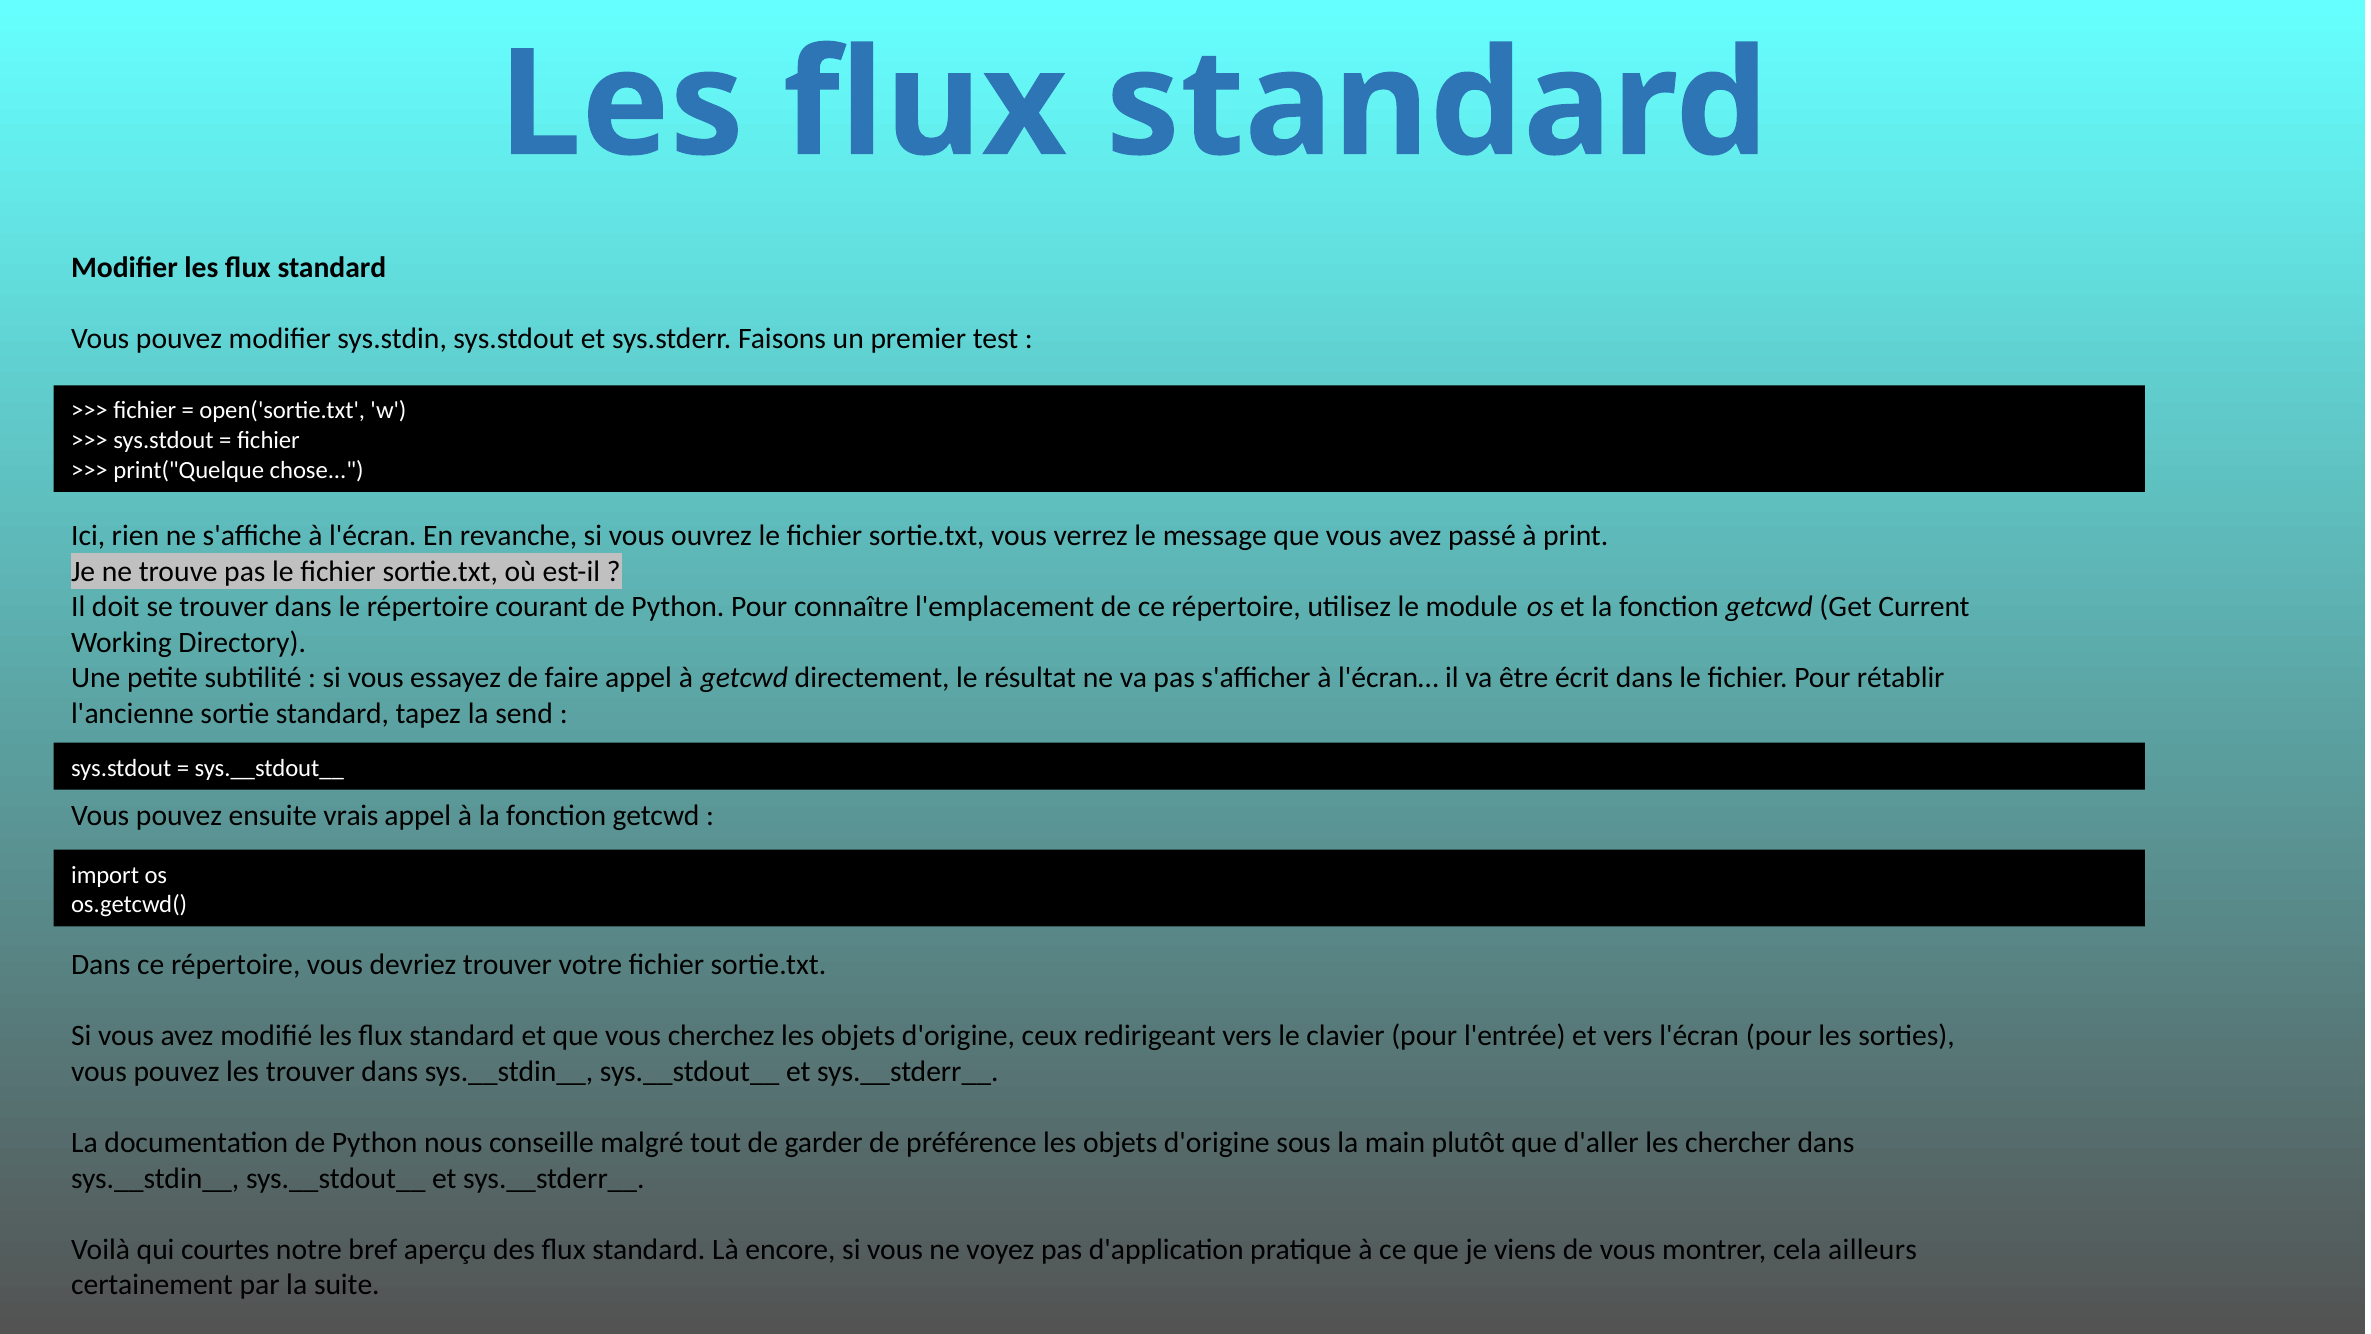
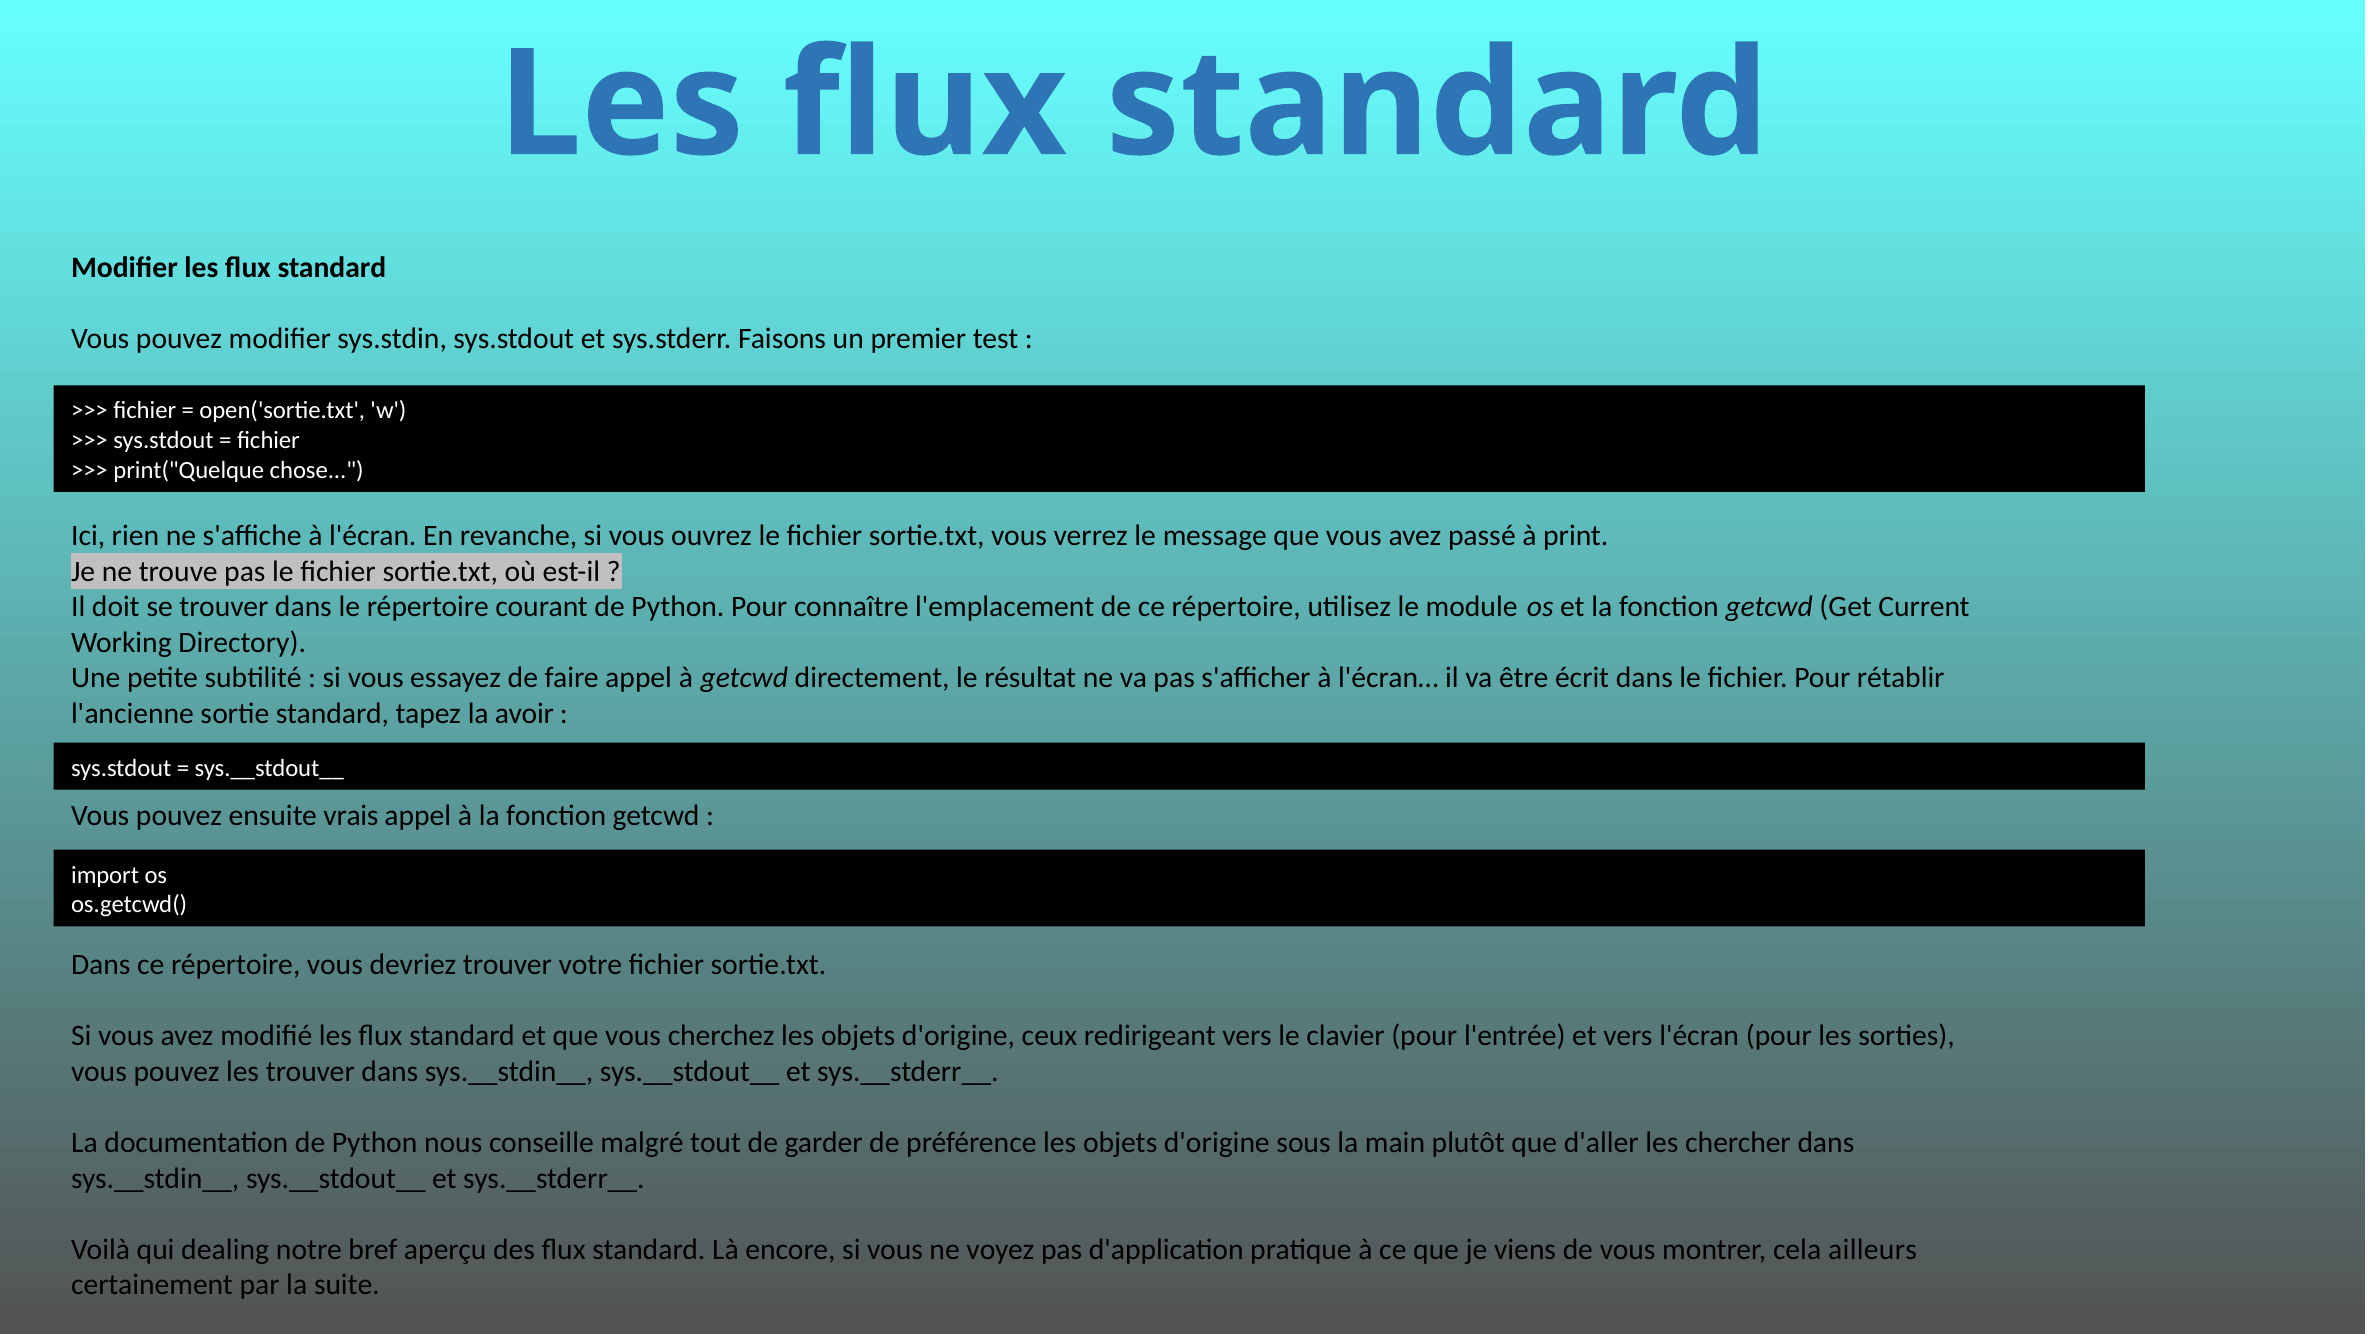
send: send -> avoir (524, 714)
courtes: courtes -> dealing (225, 1249)
